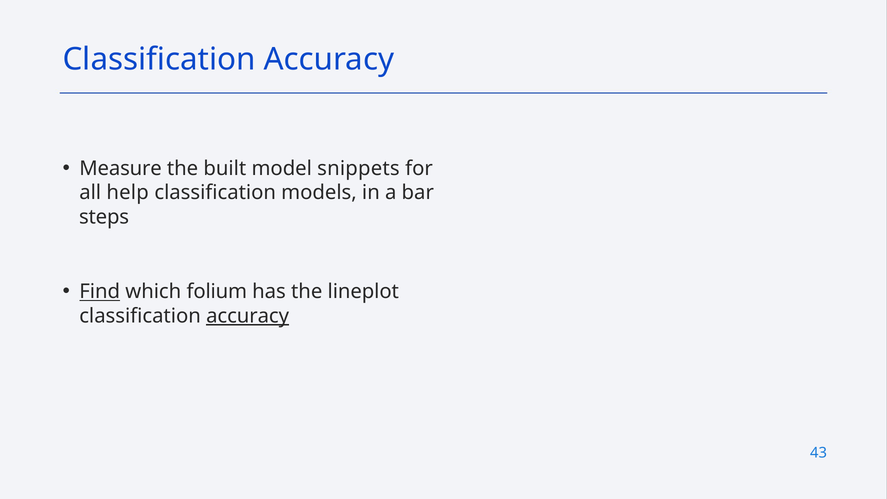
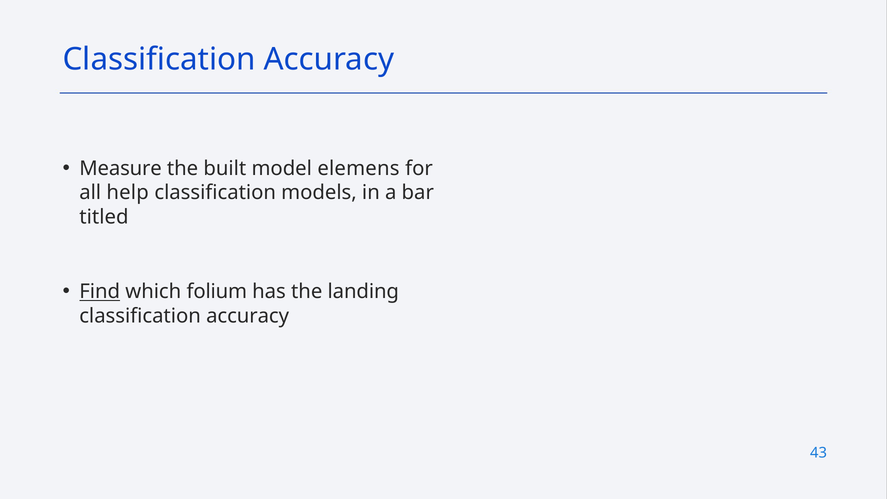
snippets: snippets -> elemens (358, 168)
steps: steps -> titled (104, 217)
lineplot: lineplot -> landing (363, 292)
accuracy underline: present -> none (248, 316)
